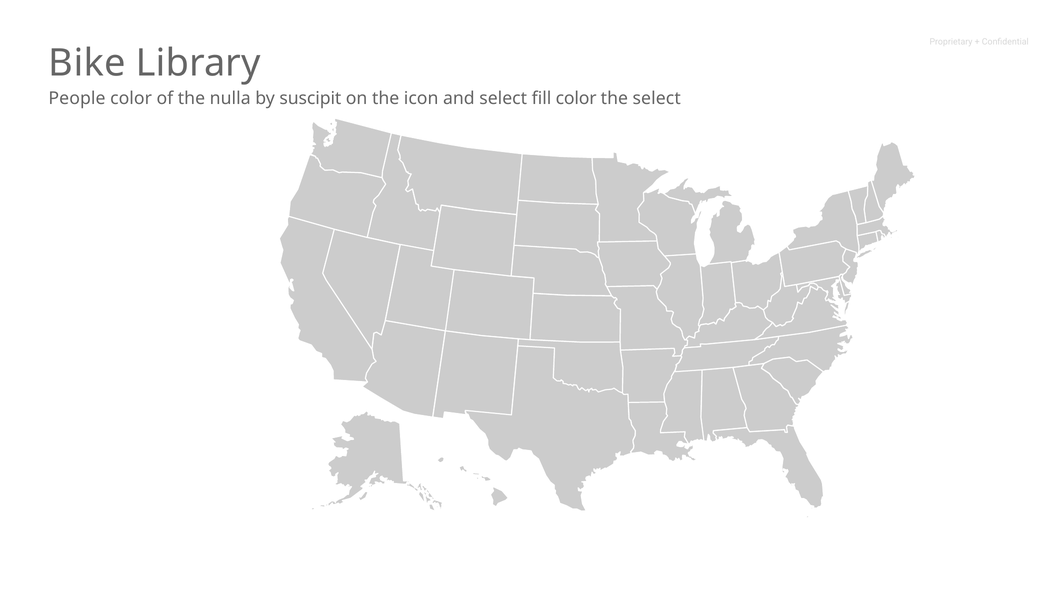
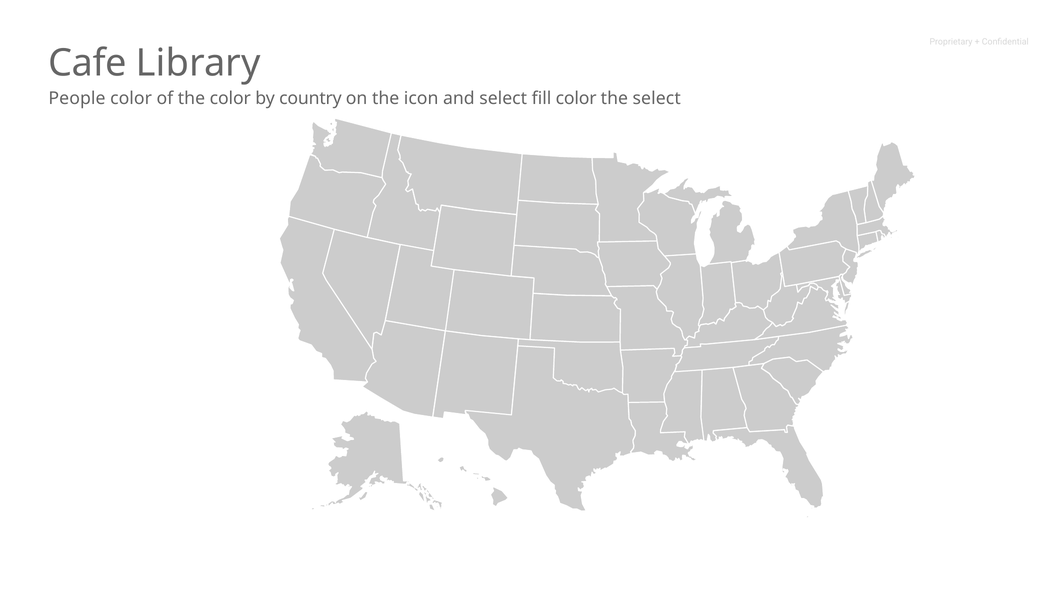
Bike: Bike -> Cafe (87, 63)
the nulla: nulla -> color (230, 99)
suscipit: suscipit -> country (310, 99)
